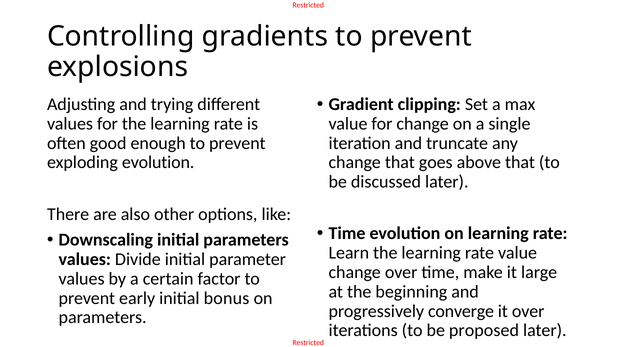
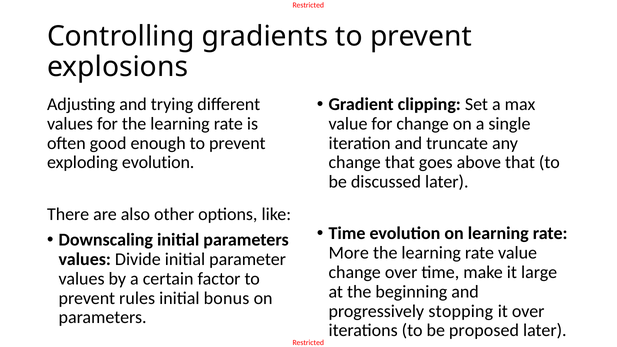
Learn: Learn -> More (349, 253)
early: early -> rules (137, 298)
converge: converge -> stopping (461, 311)
